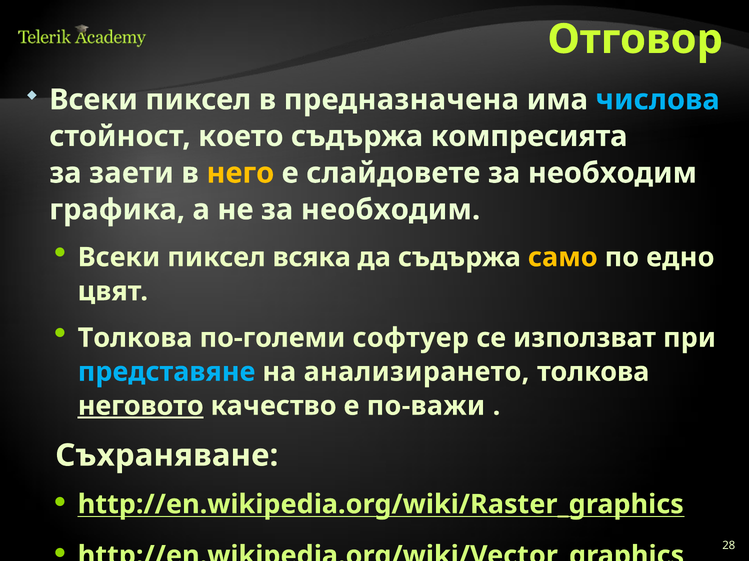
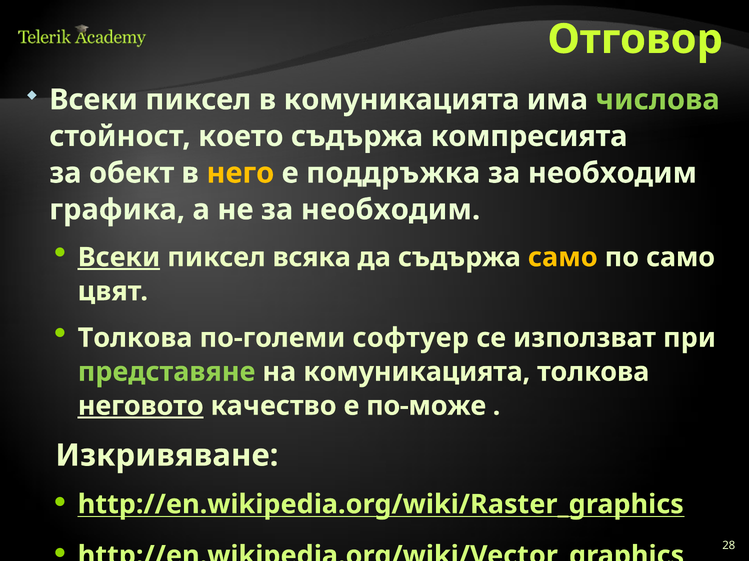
в предназначена: предназначена -> комуникацията (402, 100)
числова colour: light blue -> light green (658, 100)
заети: заети -> обект (132, 173)
слайдовете: слайдовете -> поддръжка (393, 173)
Всеки underline: none -> present (119, 258)
по едно: едно -> само (681, 258)
представяне colour: light blue -> light green (167, 372)
на анализирането: анализирането -> комуникацията (417, 372)
по-важи: по-важи -> по-може (426, 406)
Съхраняване: Съхраняване -> Изкривяване (167, 456)
